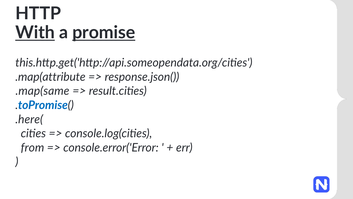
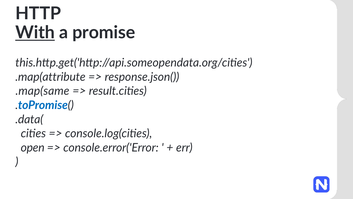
promise underline: present -> none (104, 33)
.here(: .here( -> .data( (29, 119)
from: from -> open (33, 147)
